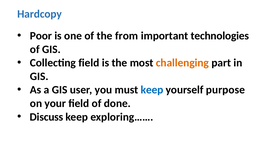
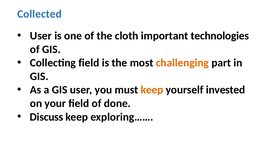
Hardcopy: Hardcopy -> Collected (40, 14)
Poor: Poor -> User (41, 36)
from: from -> cloth (127, 36)
keep colour: blue -> orange (152, 90)
purpose: purpose -> invested (226, 90)
